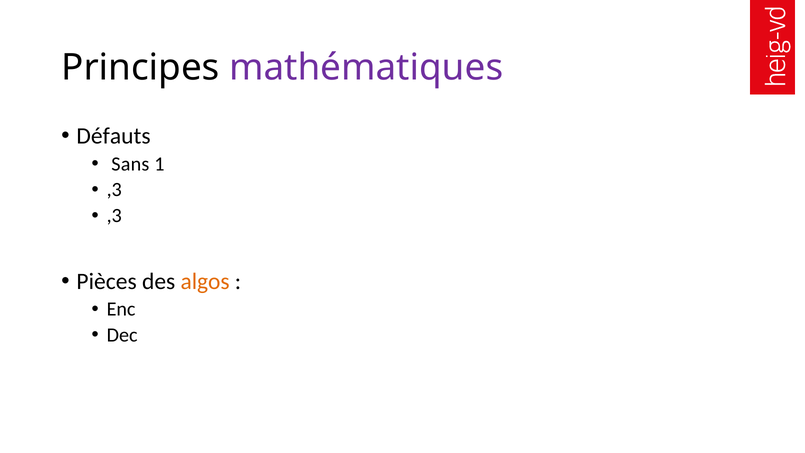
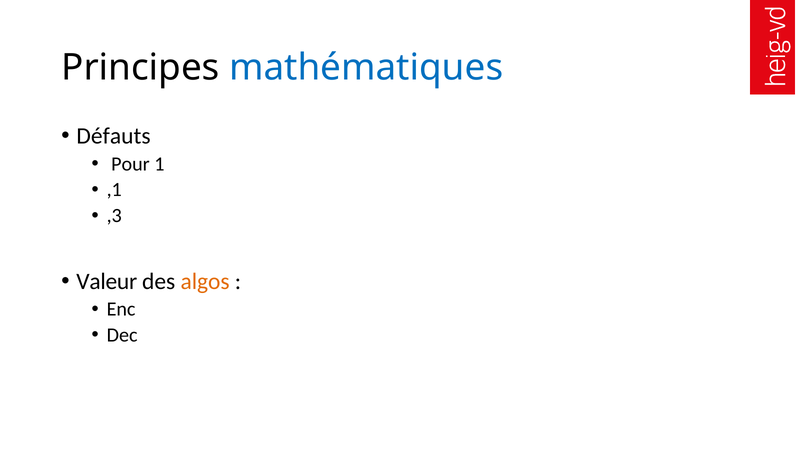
mathématiques colour: purple -> blue (366, 68)
Sans: Sans -> Pour (130, 164)
,3: ,3 -> ,1 (114, 190)
Pièces: Pièces -> Valeur (107, 281)
